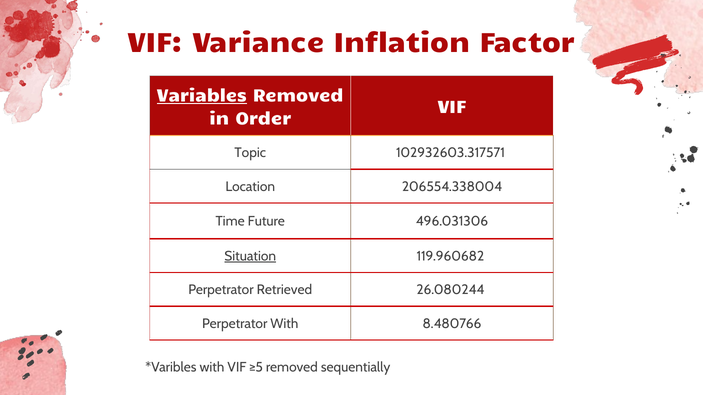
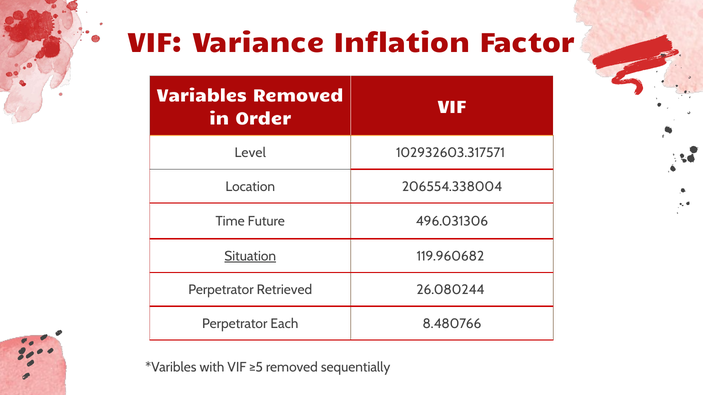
Variables underline: present -> none (202, 96)
Topic: Topic -> Level (250, 153)
Perpetrator With: With -> Each (284, 324)
